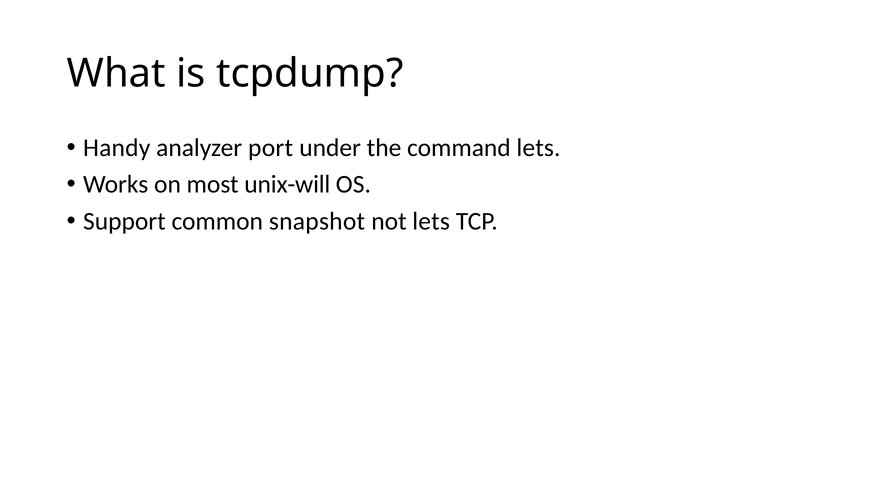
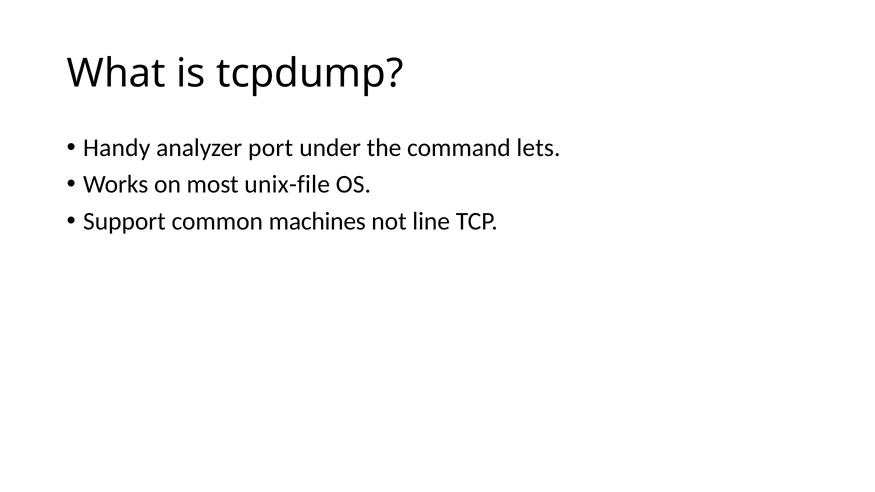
unix-will: unix-will -> unix-file (287, 185)
snapshot: snapshot -> machines (317, 221)
not lets: lets -> line (431, 221)
